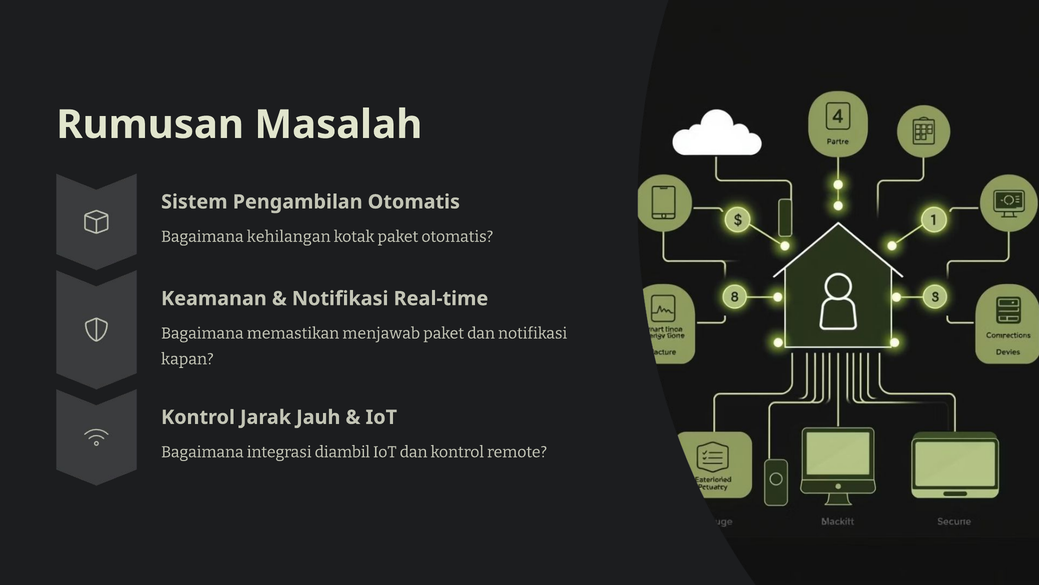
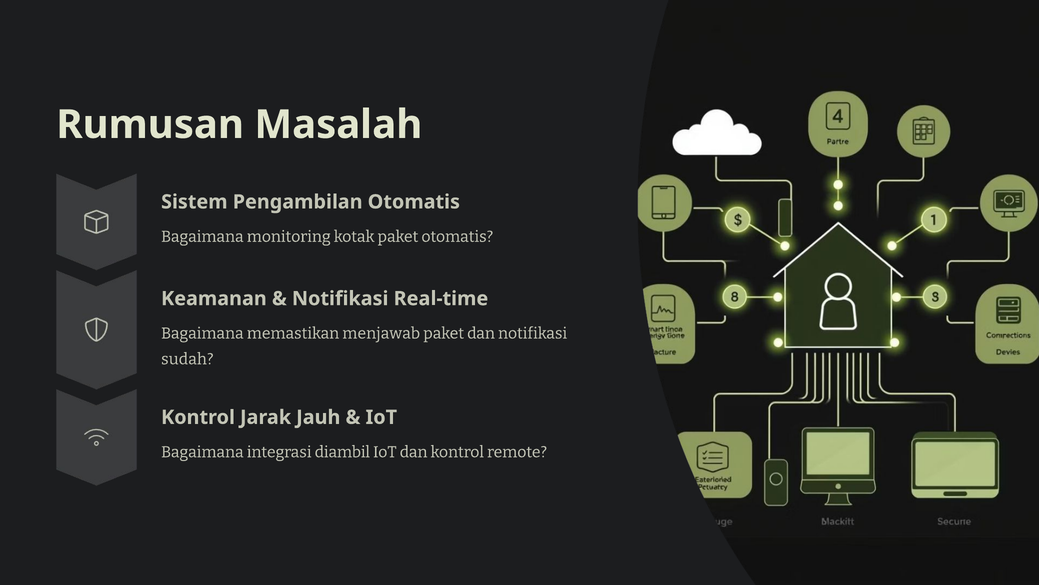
kehilangan: kehilangan -> monitoring (289, 236)
kapan: kapan -> sudah (187, 359)
